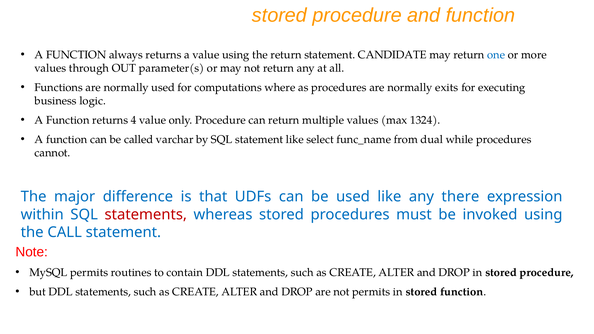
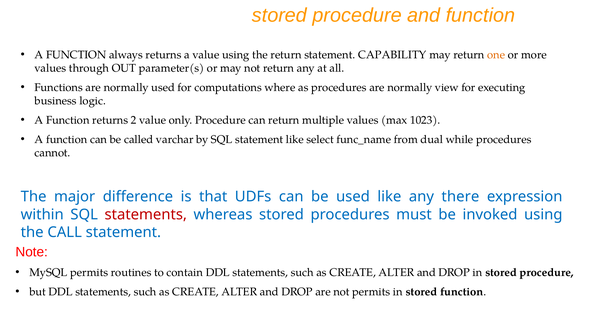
CANDIDATE: CANDIDATE -> CAPABILITY (392, 55)
one colour: blue -> orange (496, 55)
exits: exits -> view (447, 88)
4: 4 -> 2 (134, 120)
1324: 1324 -> 1023 (425, 120)
